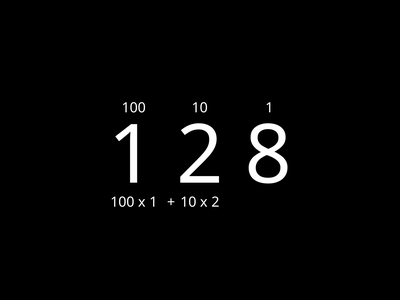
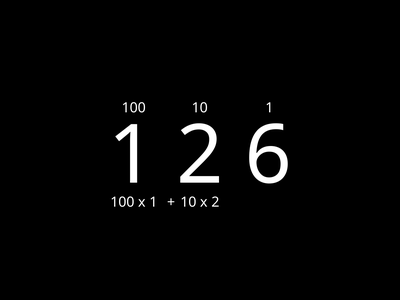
8: 8 -> 6 (268, 156)
